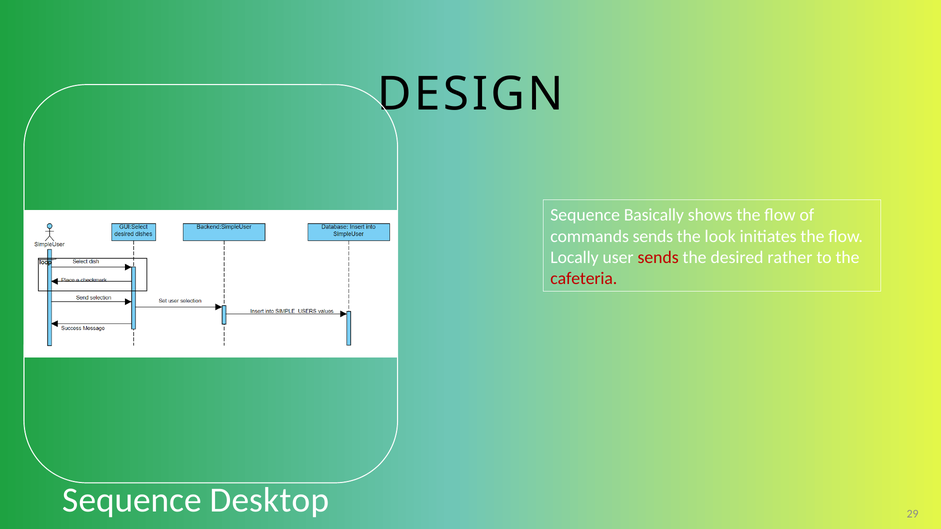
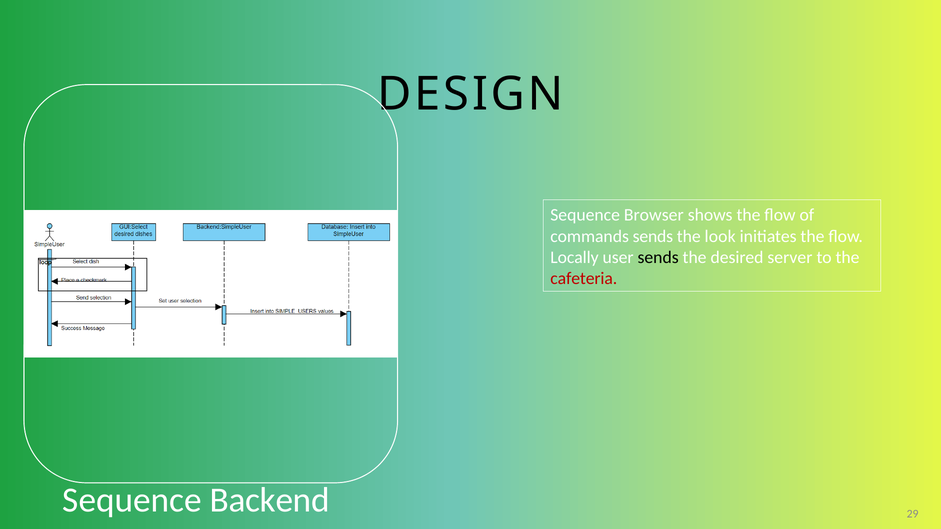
Basically: Basically -> Browser (654, 215)
sends colour: red -> black (658, 258)
rather: rather -> server (790, 258)
Desktop: Desktop -> Backend (270, 500)
